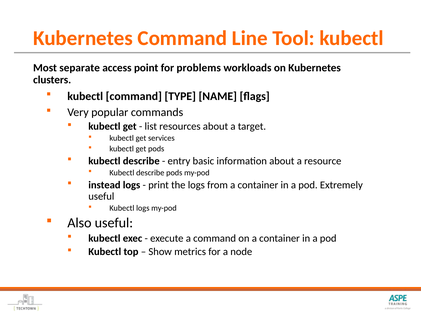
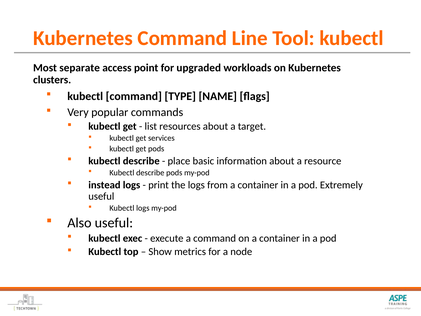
problems: problems -> upgraded (199, 68)
entry: entry -> place (179, 161)
